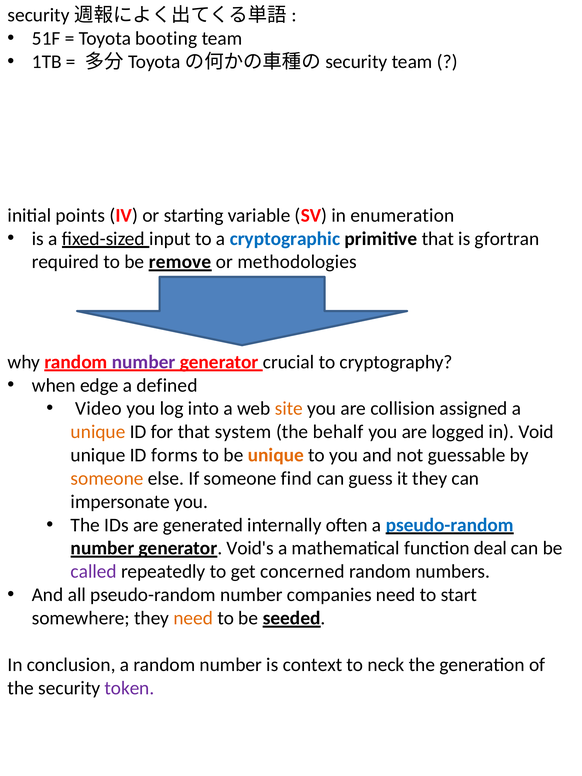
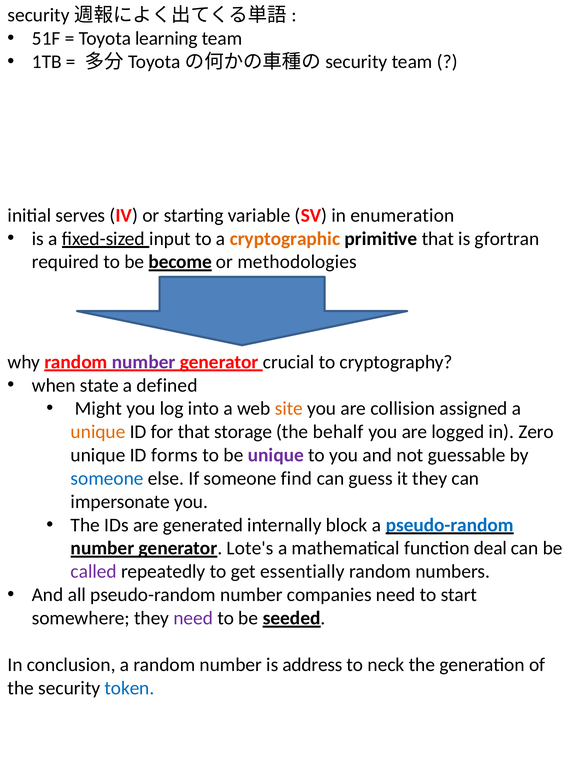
booting: booting -> learning (166, 38)
points: points -> serves (80, 215)
cryptographic colour: blue -> orange (285, 239)
remove: remove -> become (180, 262)
edge: edge -> state (99, 385)
Video: Video -> Might (98, 409)
system: system -> storage (243, 432)
Void: Void -> Zero (536, 432)
unique colour: orange -> purple (276, 455)
someone colour: orange -> blue (107, 478)
often: often -> block (347, 525)
Void's: Void's -> Lote's (250, 548)
concerned: concerned -> essentially (302, 572)
need colour: orange -> purple (193, 618)
context: context -> address (313, 665)
token colour: purple -> blue (129, 688)
